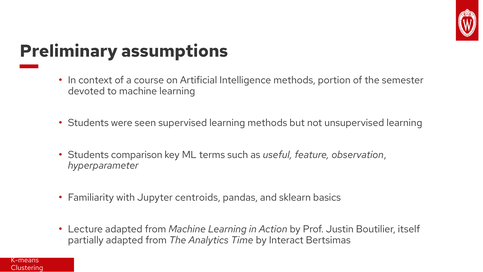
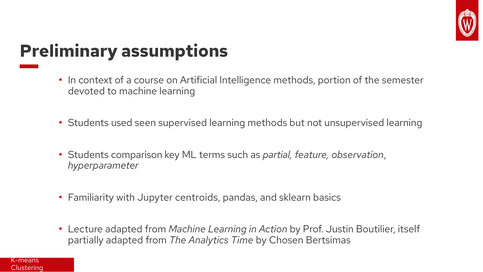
were: were -> used (122, 123)
useful: useful -> partial (278, 155)
Interact: Interact -> Chosen (286, 240)
